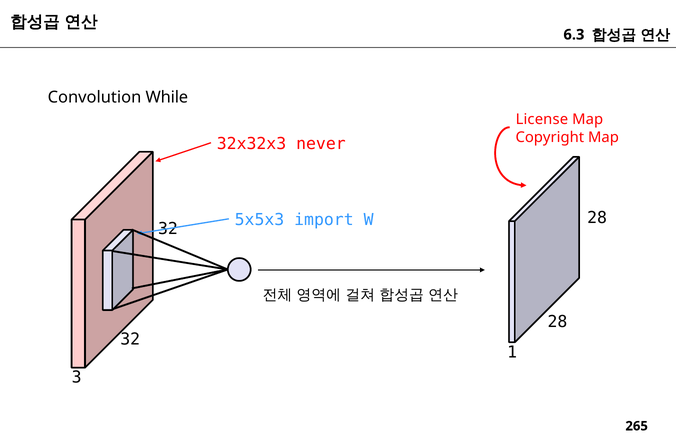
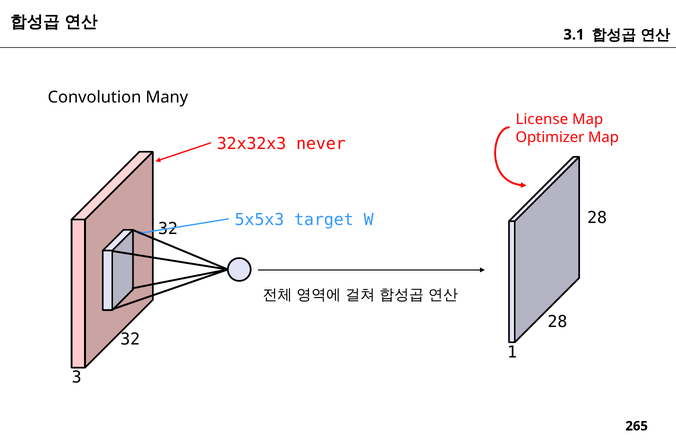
6.3: 6.3 -> 3.1 (574, 35)
While: While -> Many (167, 97)
Copyright: Copyright -> Optimizer (550, 137)
import: import -> target (324, 220)
